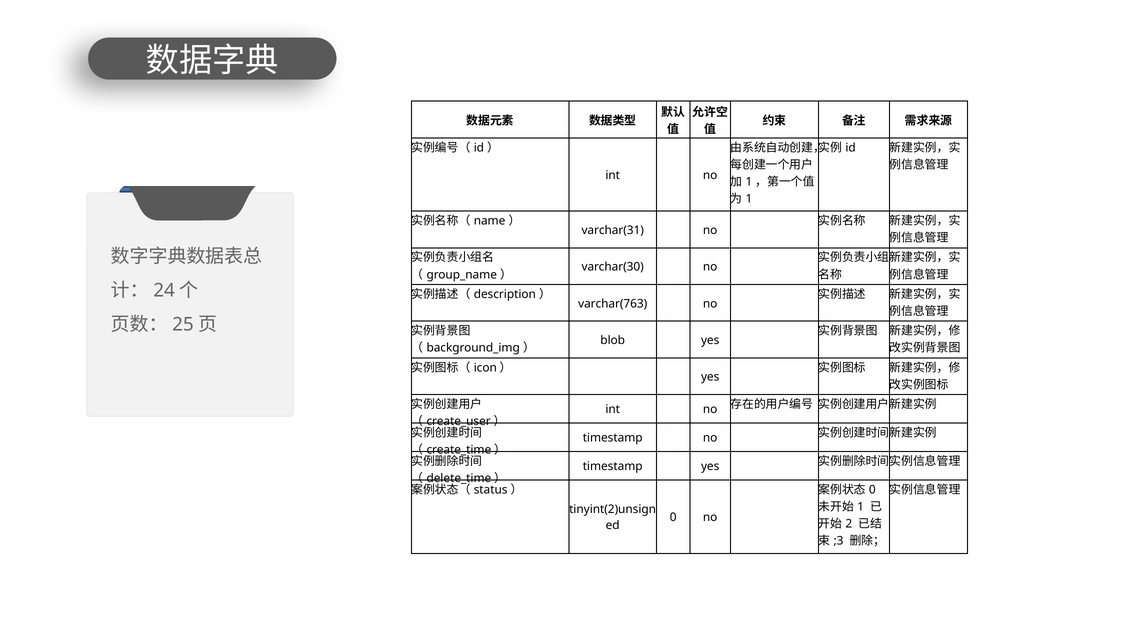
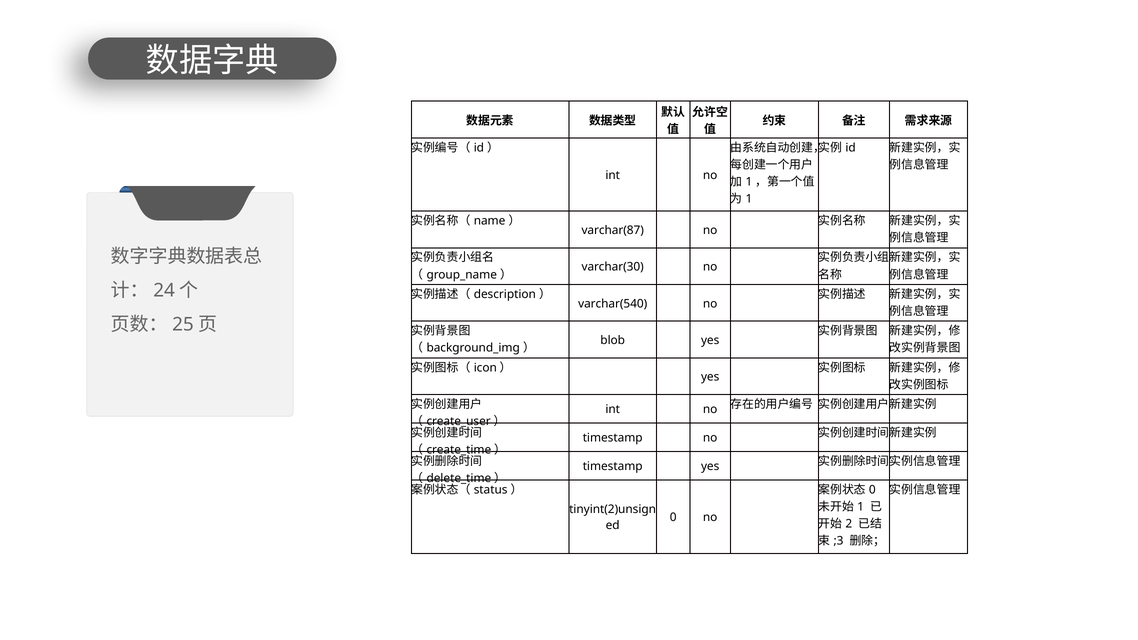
varchar(31: varchar(31 -> varchar(87 (613, 230)
varchar(763: varchar(763 -> varchar(540 (613, 304)
